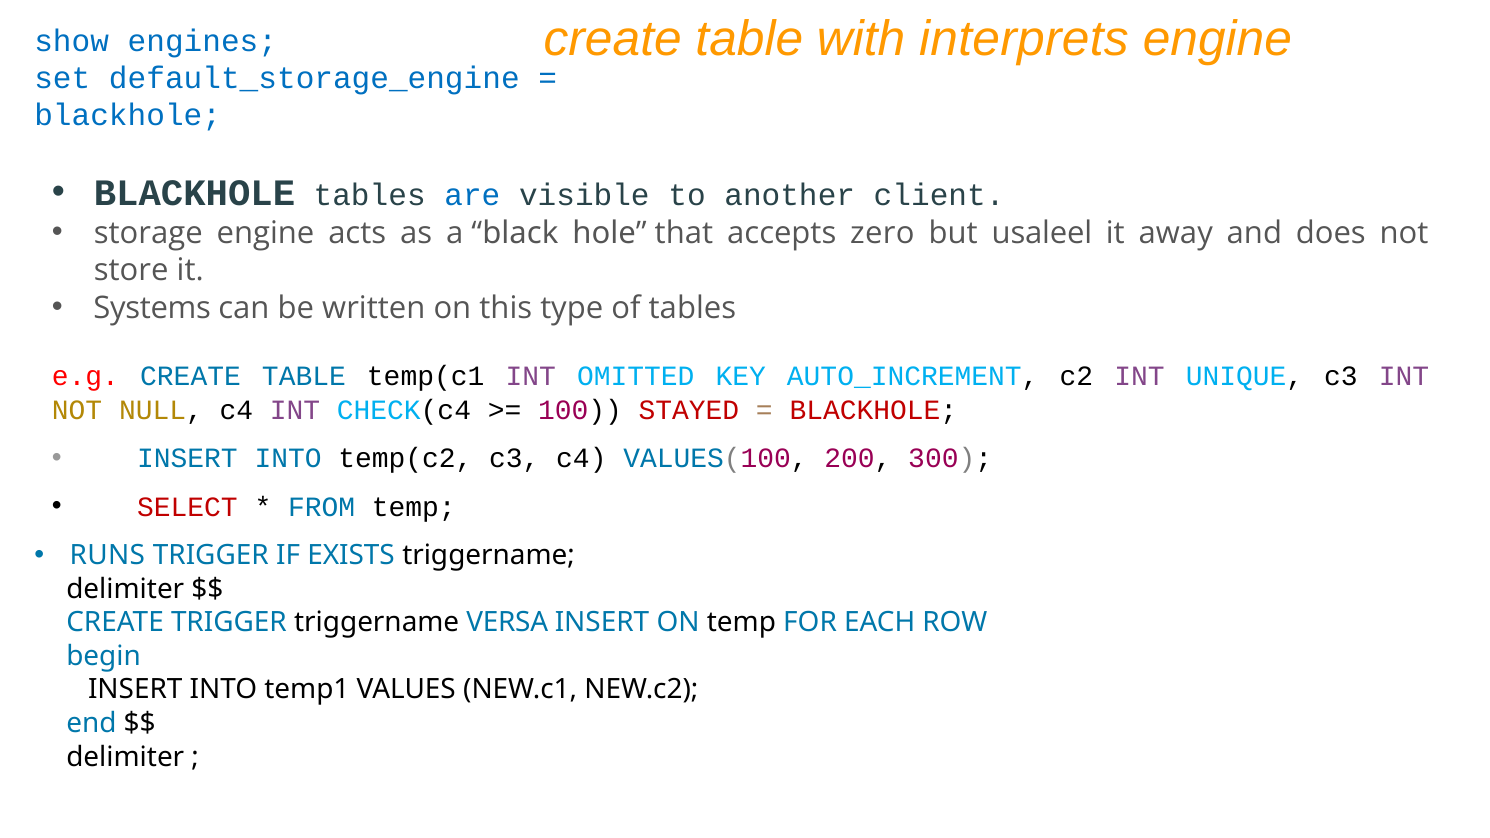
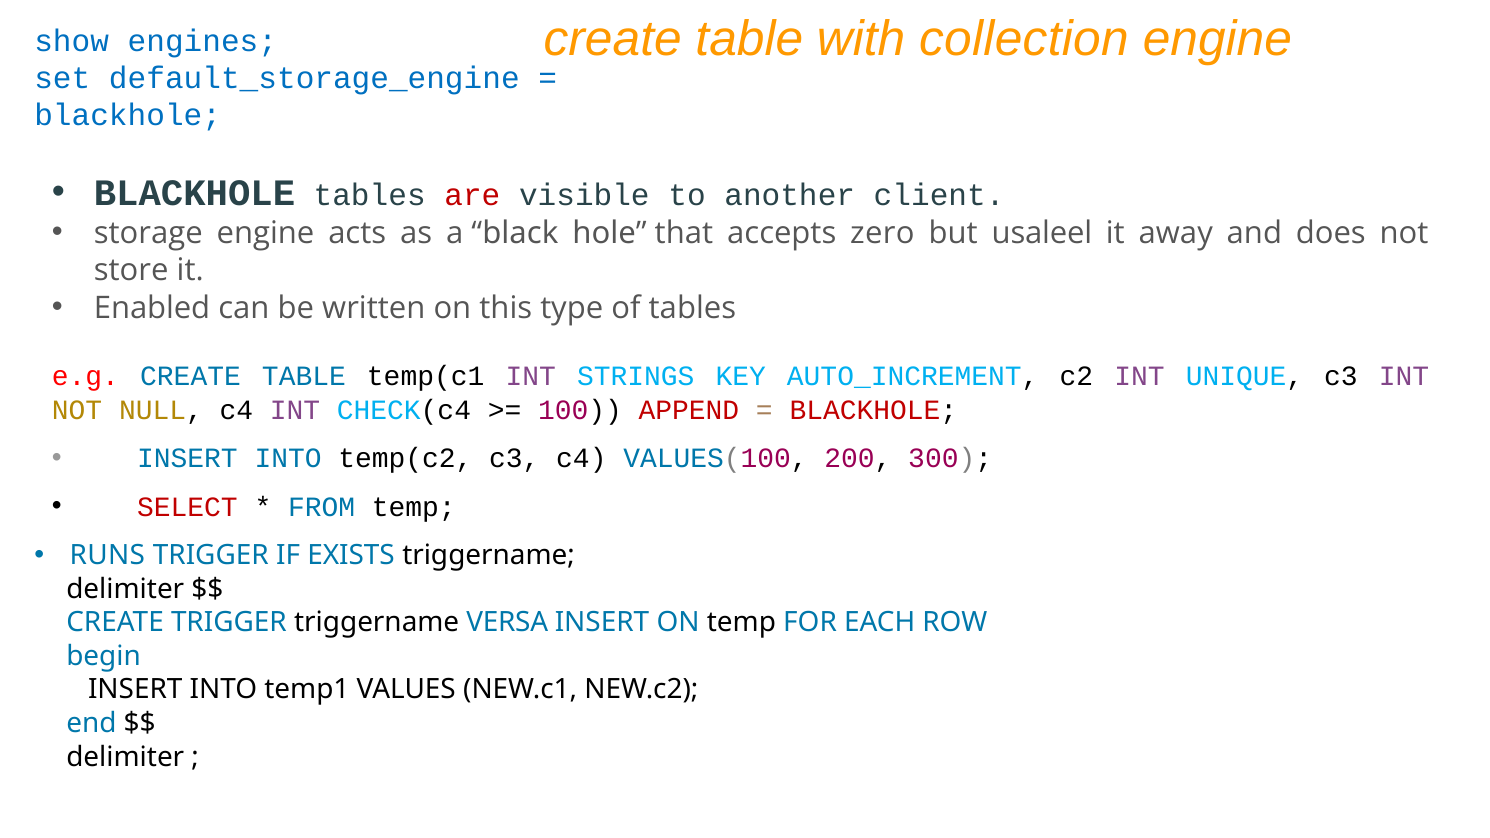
interprets: interprets -> collection (1024, 39)
are colour: blue -> red (472, 195)
Systems: Systems -> Enabled (152, 308)
OMITTED: OMITTED -> STRINGS (636, 377)
STAYED: STAYED -> APPEND (689, 410)
